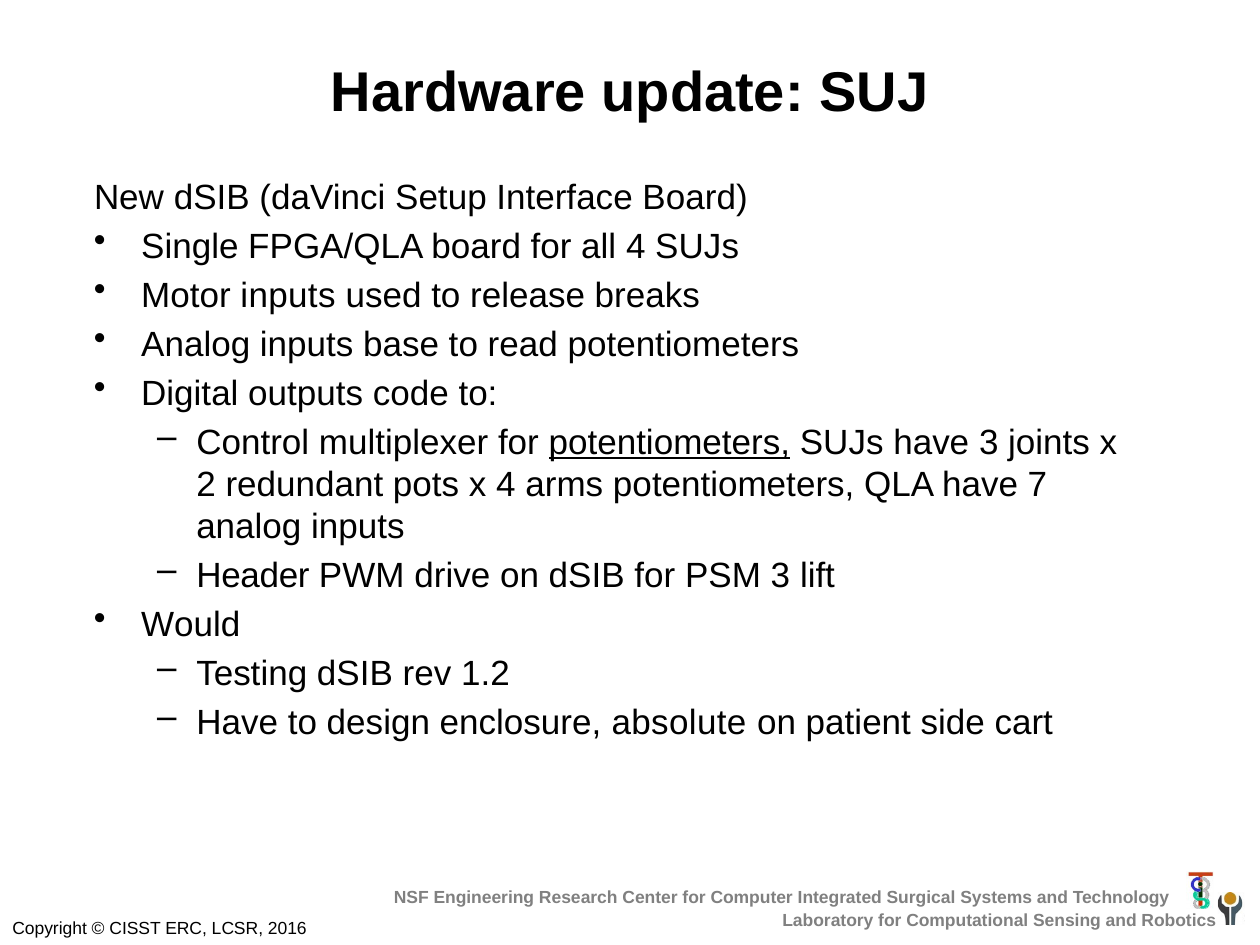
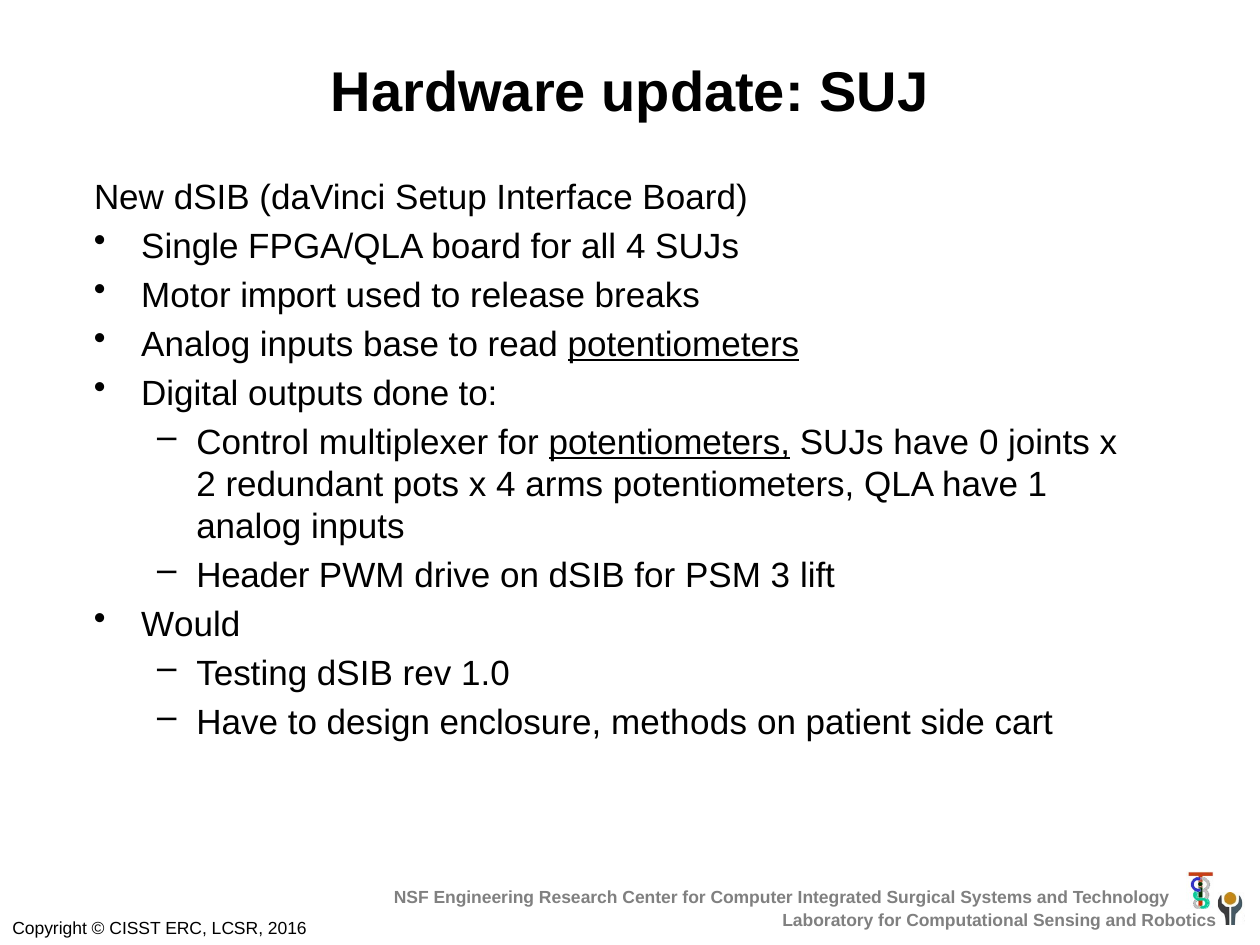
Motor inputs: inputs -> import (288, 296)
potentiometers underline: none -> present (683, 345)
code: code -> done (411, 394)
have 3: 3 -> 0 (989, 443)
7: 7 -> 1 (1037, 485)
1.2: 1.2 -> 1.0 (485, 674)
absolute: absolute -> methods (679, 723)
